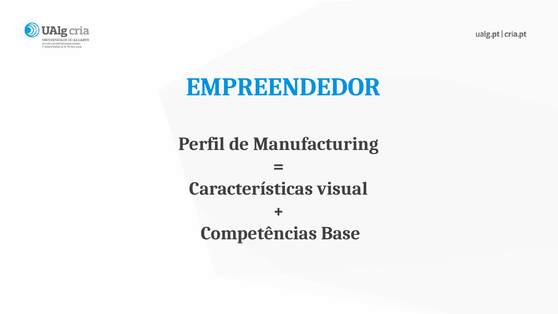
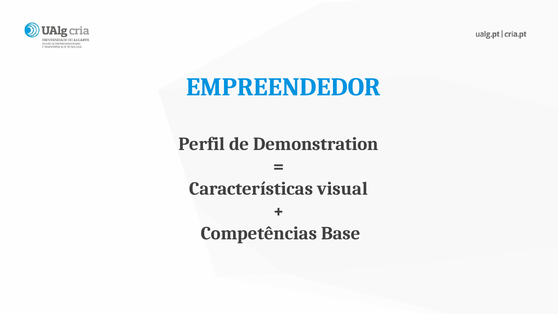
Manufacturing: Manufacturing -> Demonstration (316, 144)
